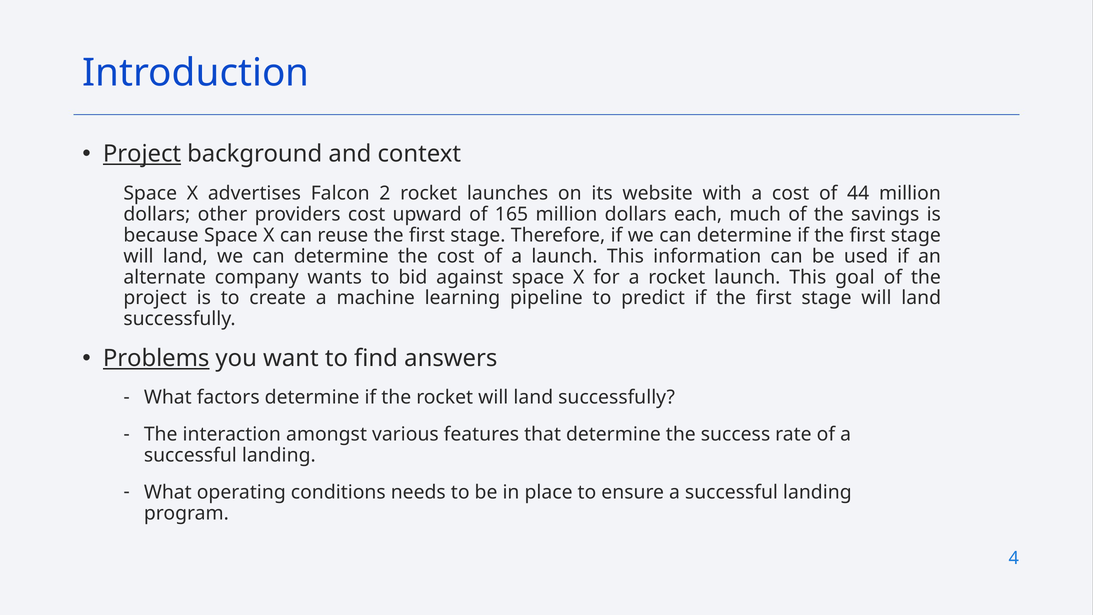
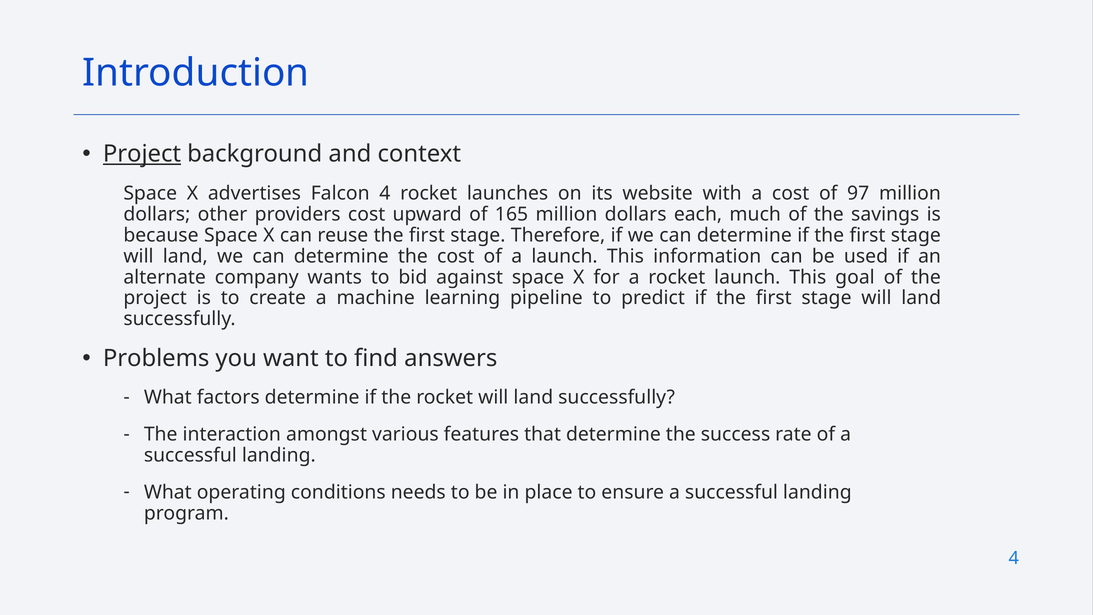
Falcon 2: 2 -> 4 (385, 193)
44: 44 -> 97 (858, 193)
Problems underline: present -> none (156, 358)
